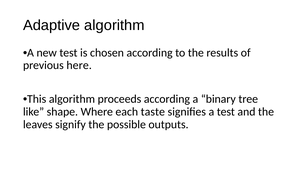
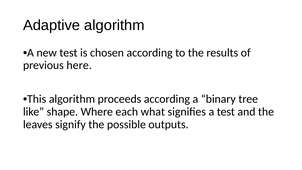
taste: taste -> what (153, 112)
